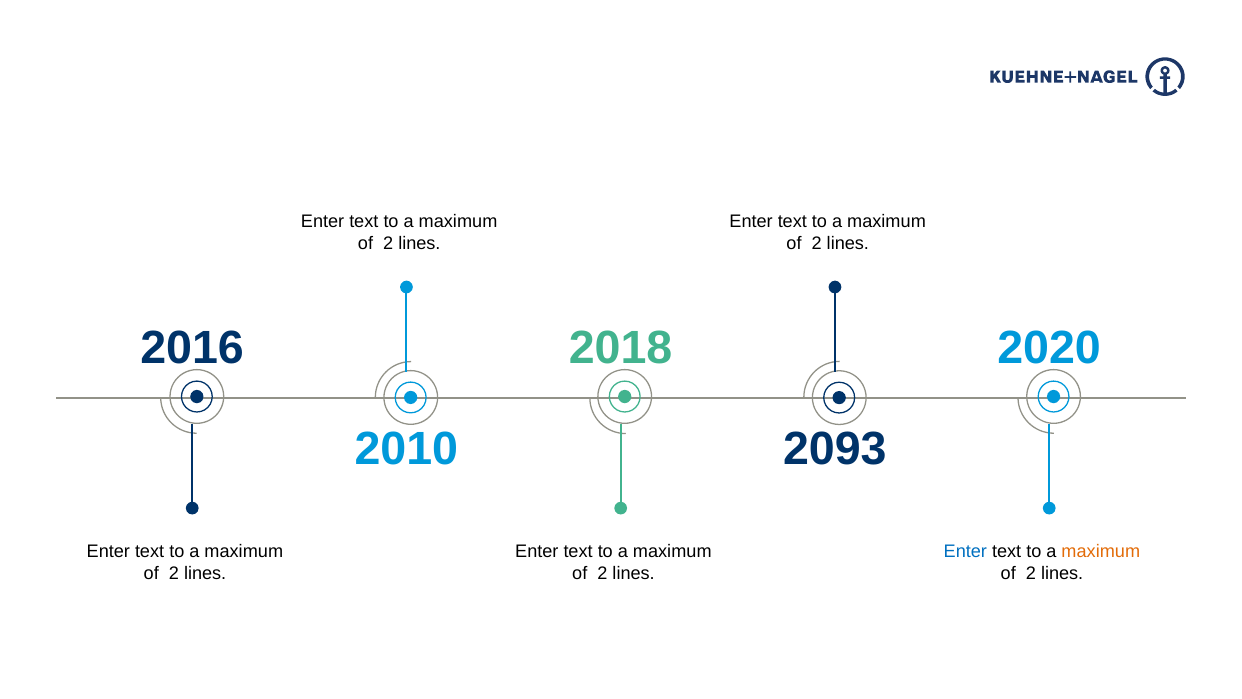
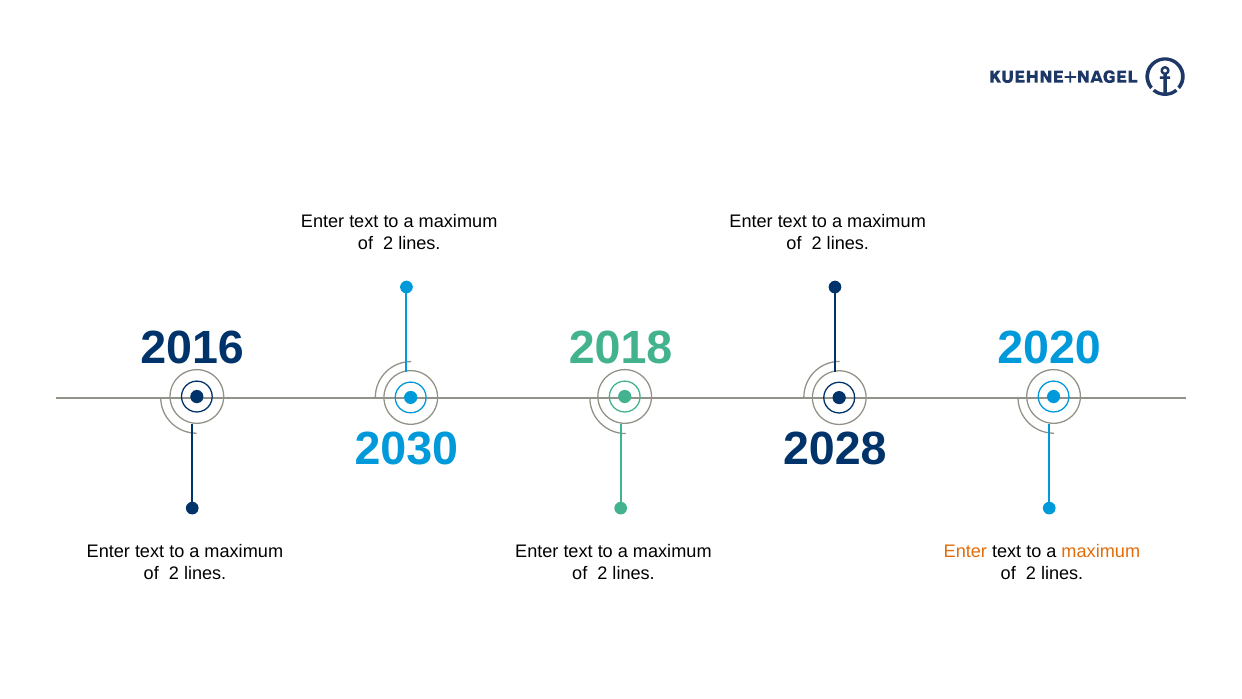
2010: 2010 -> 2030 (406, 449)
2093: 2093 -> 2028 (835, 449)
Enter colour: blue -> orange (965, 551)
